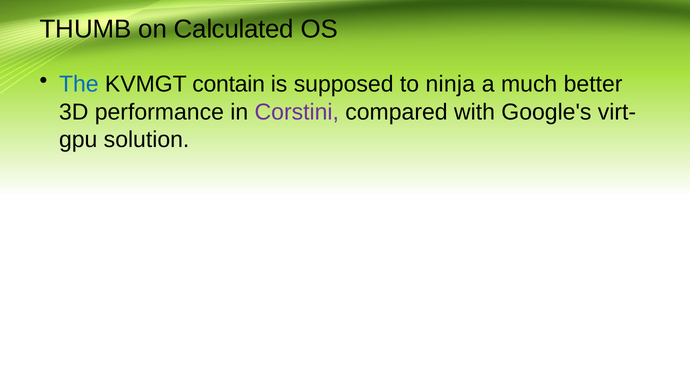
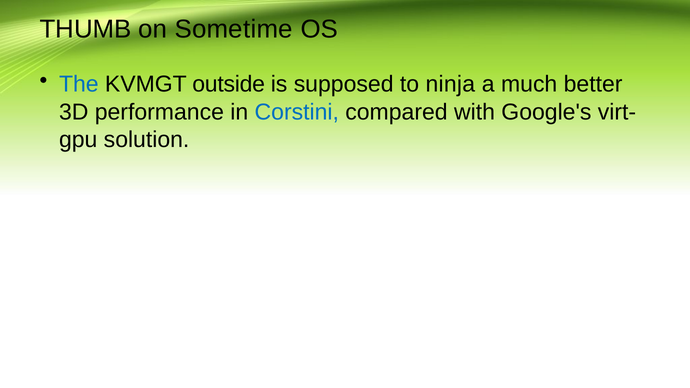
Calculated: Calculated -> Sometime (234, 29)
contain: contain -> outside (229, 84)
Corstini colour: purple -> blue (297, 112)
